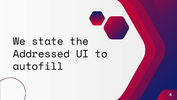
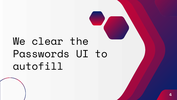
state: state -> clear (48, 41)
Addressed: Addressed -> Passwords (41, 54)
